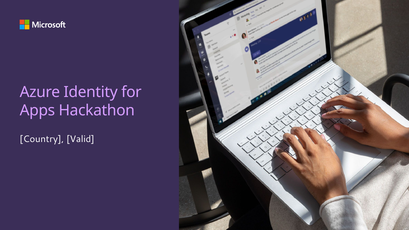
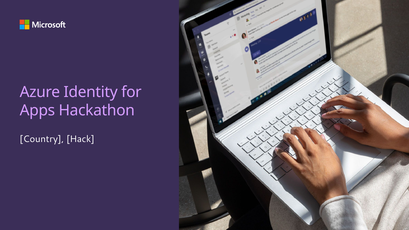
Valid: Valid -> Hack (80, 139)
